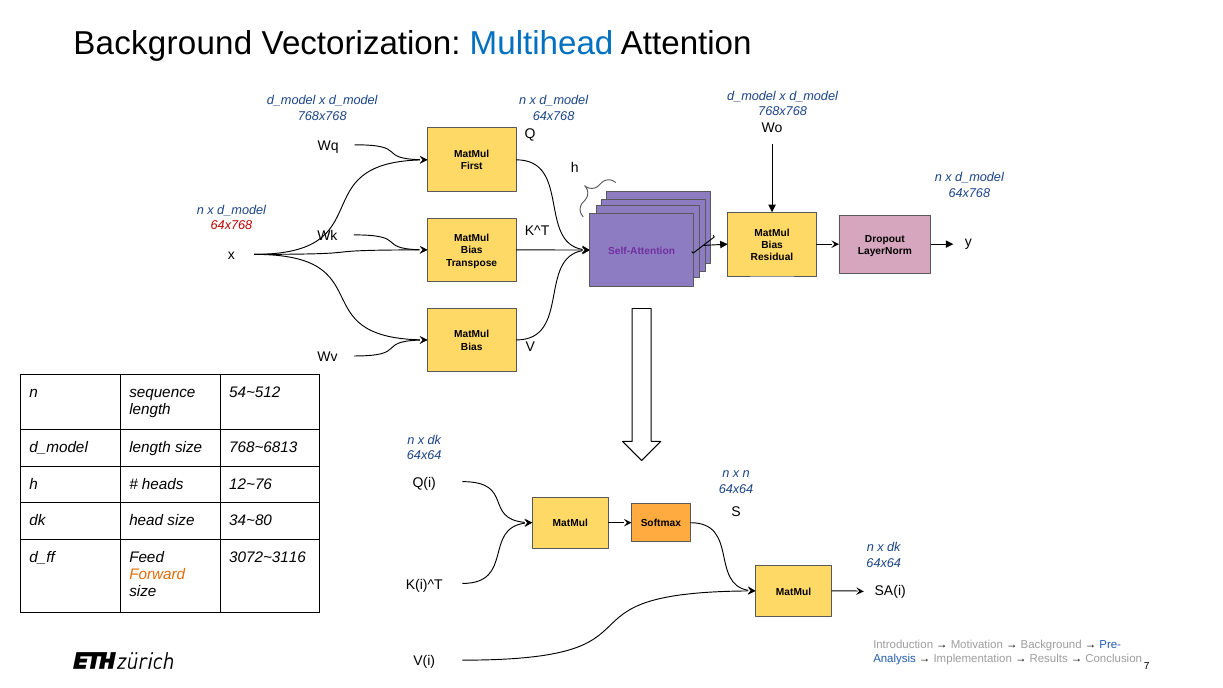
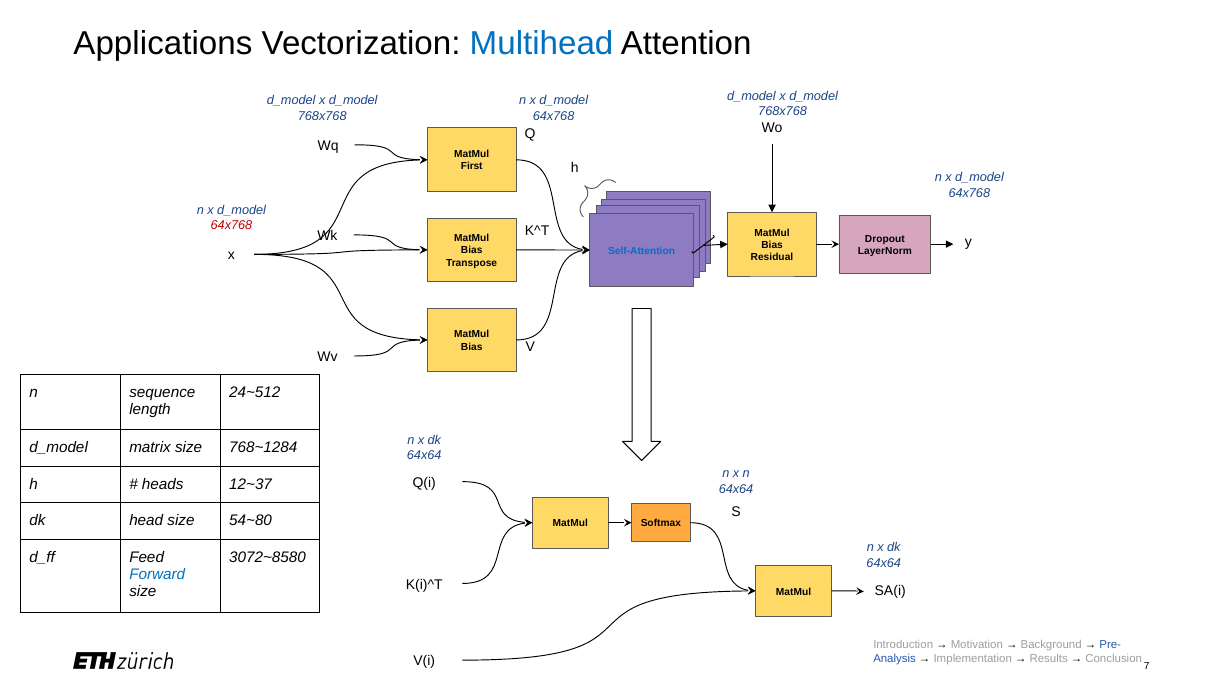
Background: Background -> Applications (163, 44)
Self-Attention colour: purple -> blue (642, 251)
54~512: 54~512 -> 24~512 (255, 392)
d_model length: length -> matrix (150, 447)
768~6813: 768~6813 -> 768~1284 (263, 447)
12~76: 12~76 -> 12~37 (251, 484)
34~80: 34~80 -> 54~80 (251, 521)
3072~3116: 3072~3116 -> 3072~8580 (267, 557)
Forward colour: orange -> blue (157, 574)
